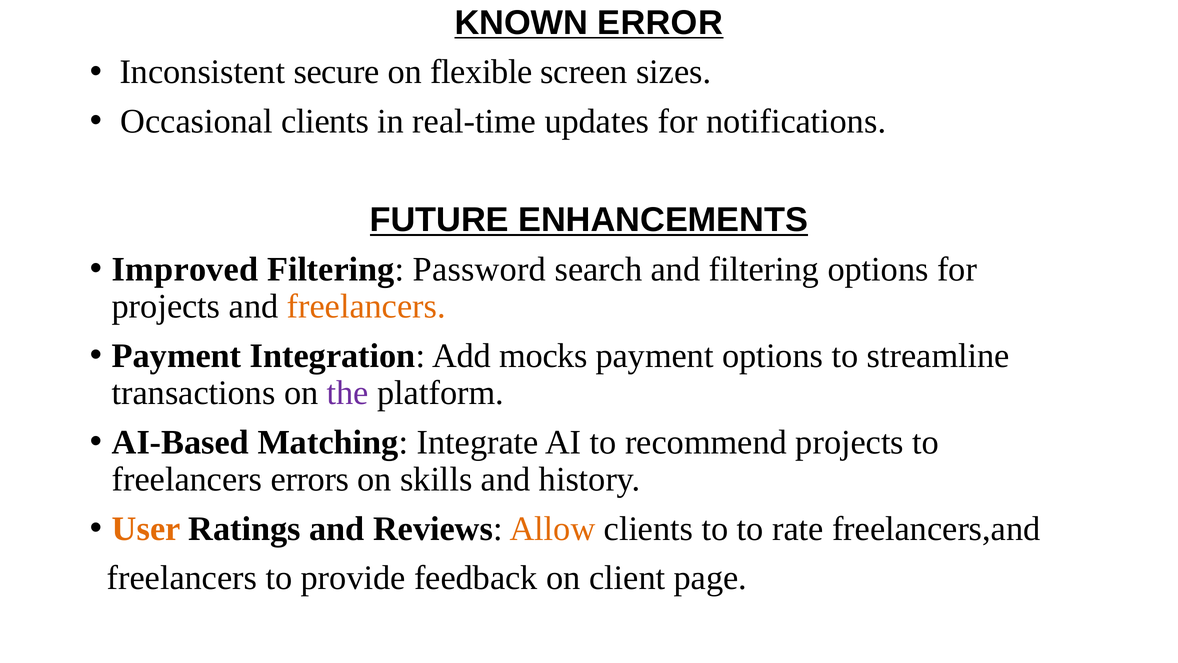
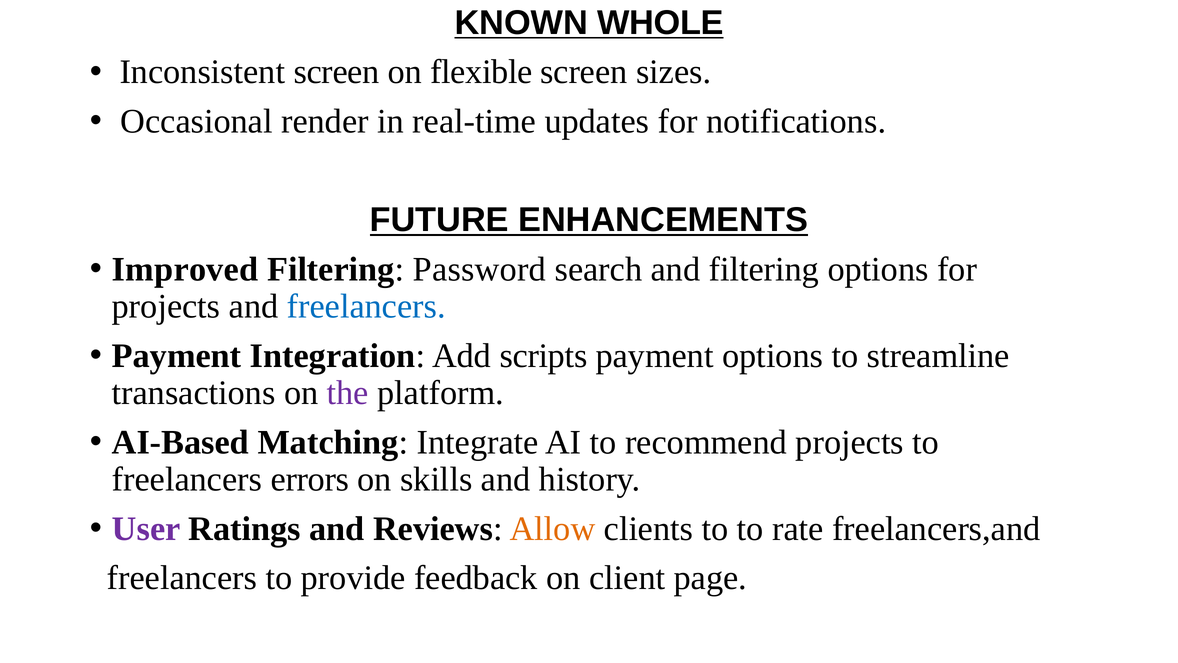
ERROR: ERROR -> WHOLE (660, 23)
Inconsistent secure: secure -> screen (337, 72)
Occasional clients: clients -> render (325, 121)
freelancers colour: orange -> blue (366, 306)
mocks: mocks -> scripts (544, 356)
User colour: orange -> purple (146, 528)
